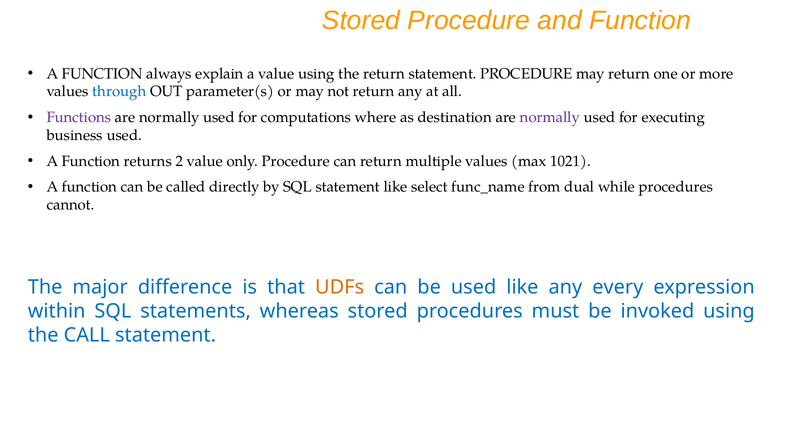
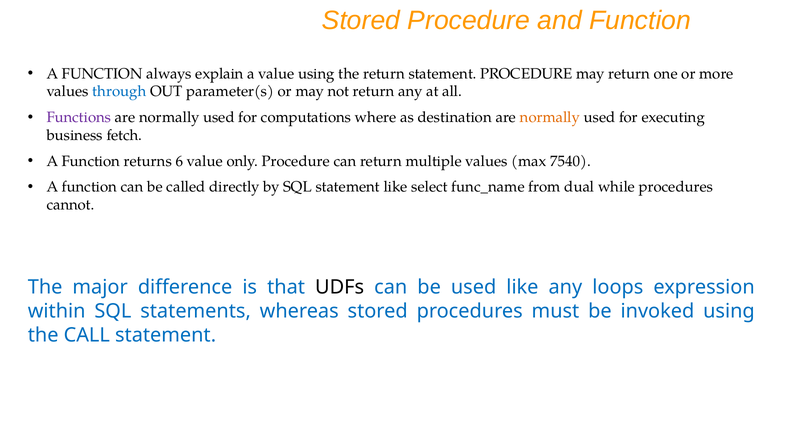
normally colour: purple -> orange (550, 117)
business used: used -> fetch (124, 135)
2: 2 -> 6 (179, 161)
1021: 1021 -> 7540 (571, 161)
UDFs colour: orange -> black (340, 287)
every: every -> loops (618, 287)
